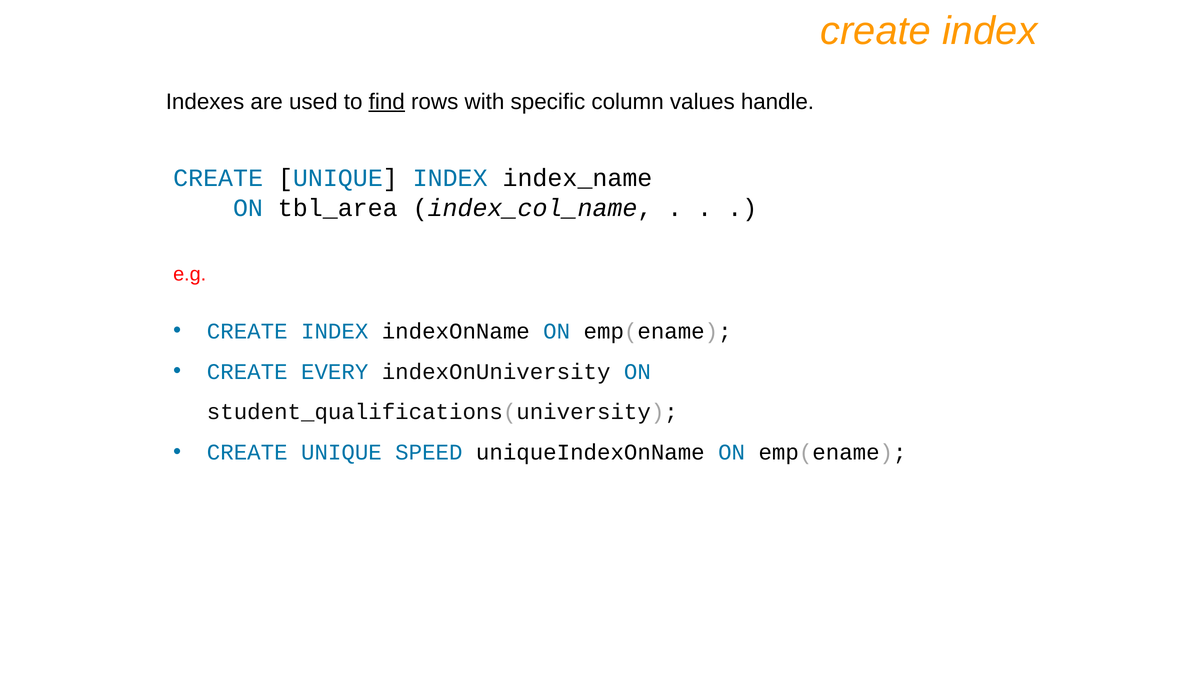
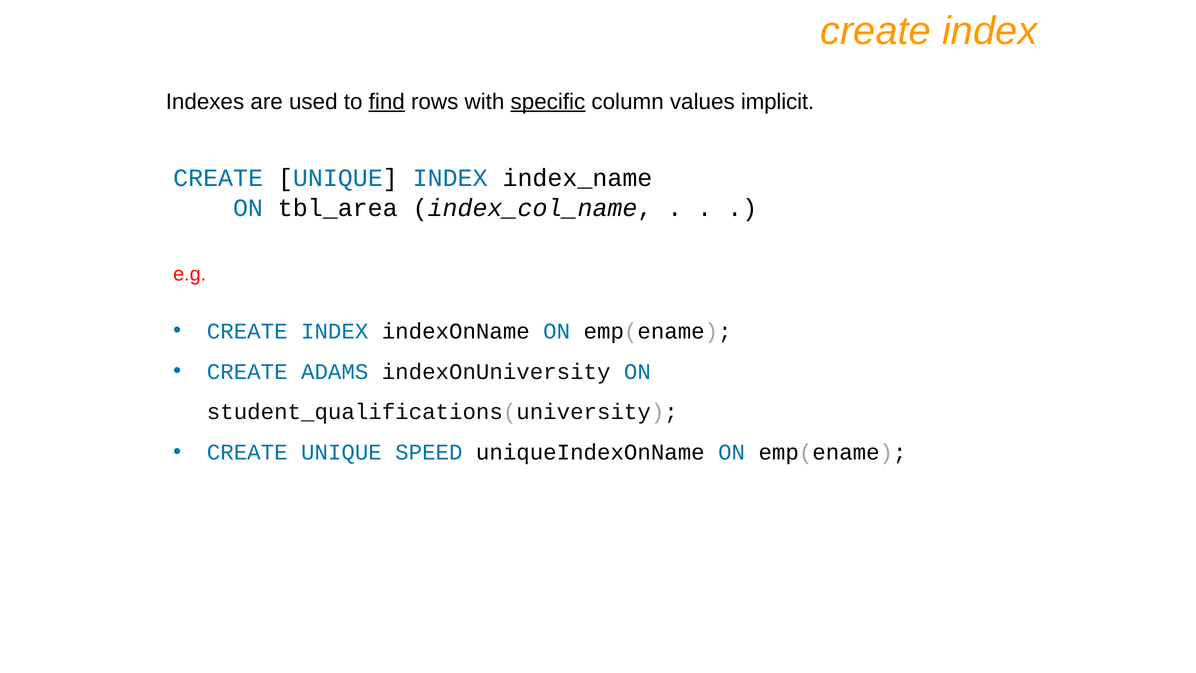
specific underline: none -> present (548, 102)
handle: handle -> implicit (778, 102)
EVERY: EVERY -> ADAMS (335, 372)
